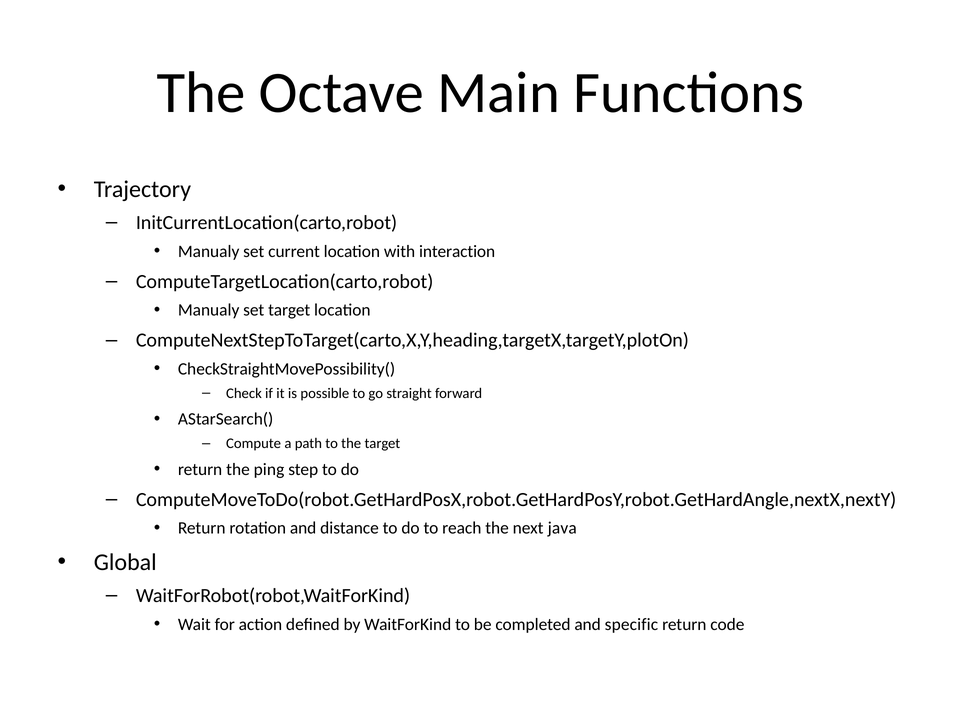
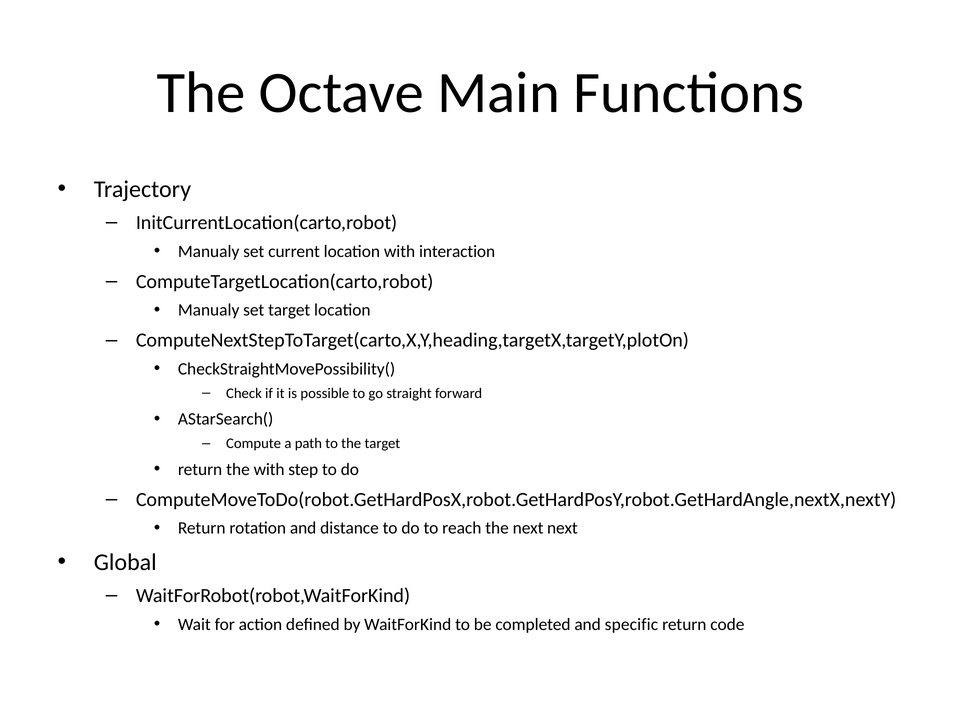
the ping: ping -> with (269, 470)
next java: java -> next (562, 529)
